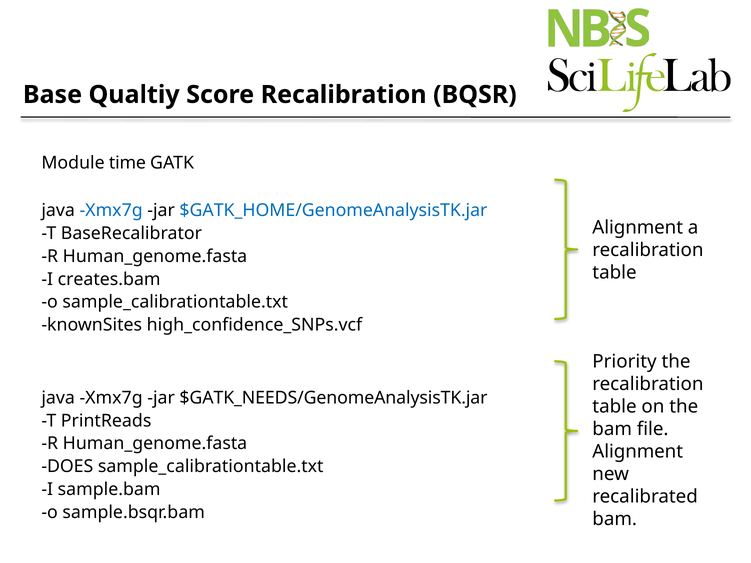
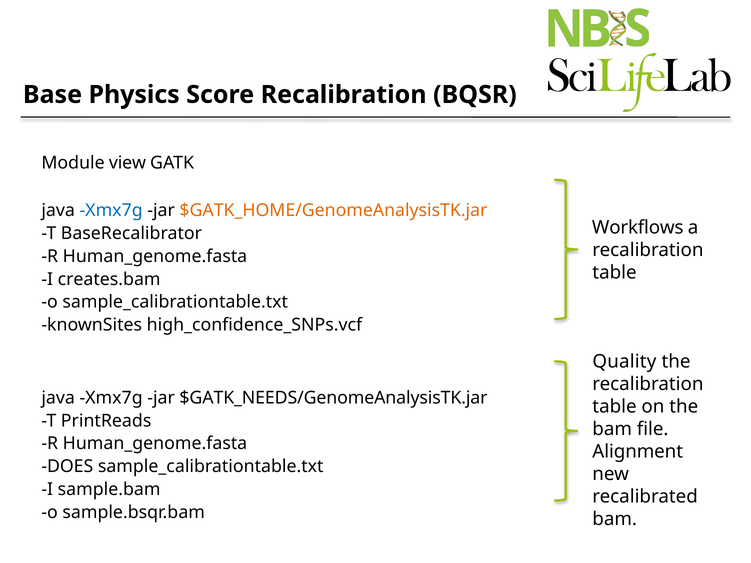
Qualtiy: Qualtiy -> Physics (134, 95)
time: time -> view (127, 163)
$GATK_HOME/GenomeAnalysisTK.jar colour: blue -> orange (333, 211)
Alignment: Alignment -> Workflows (638, 228)
Priority: Priority -> Quality (624, 362)
